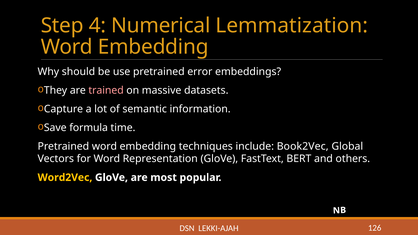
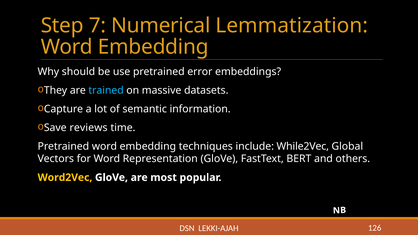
4: 4 -> 7 (97, 26)
trained colour: pink -> light blue (106, 90)
formula: formula -> reviews (89, 128)
Book2Vec: Book2Vec -> While2Vec (303, 146)
